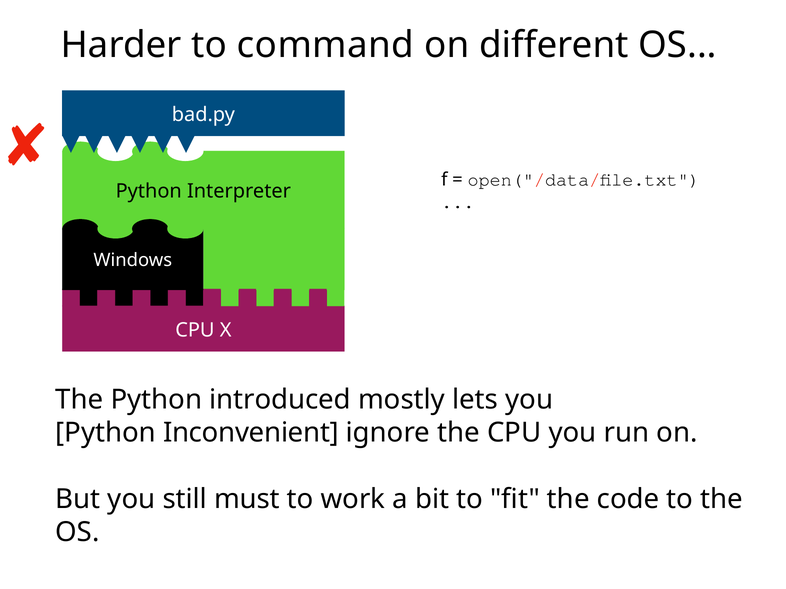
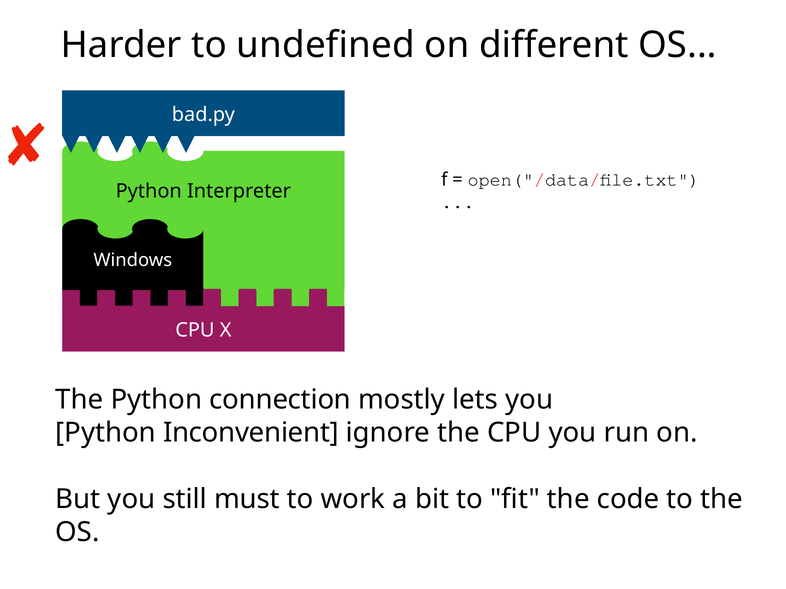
command: command -> undefined (326, 45)
introduced: introduced -> connection (280, 400)
